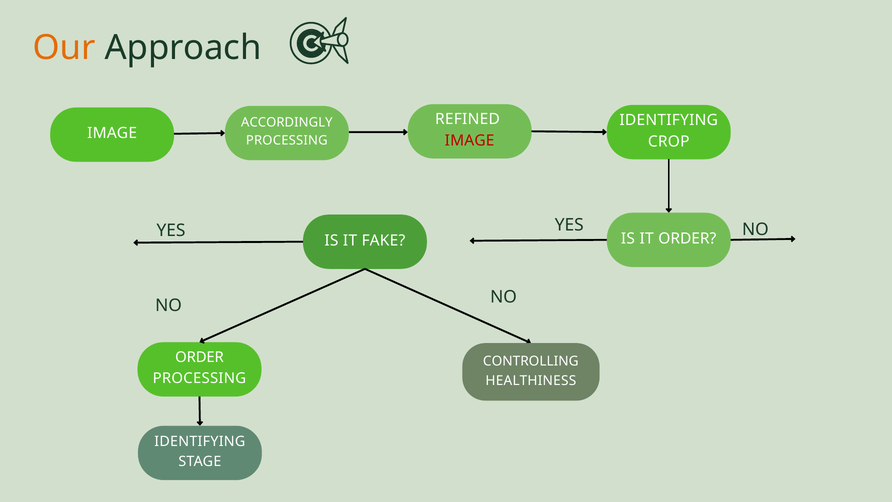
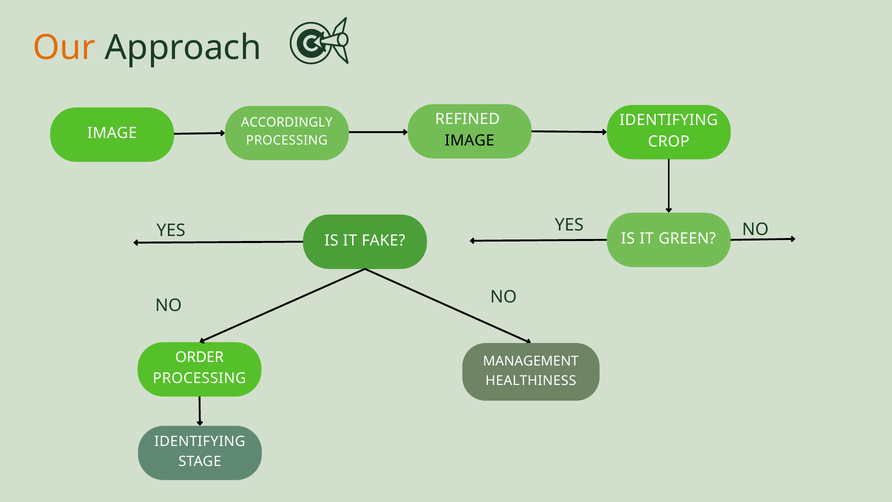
IMAGE colour: red -> black (470, 141)
IT ORDER: ORDER -> GREEN (687, 238)
CONTROLLING: CONTROLLING -> MANAGEMENT (531, 361)
